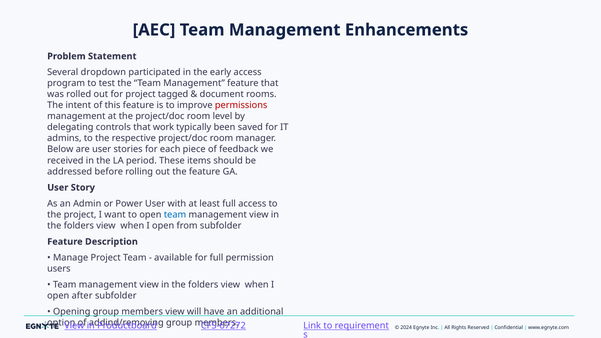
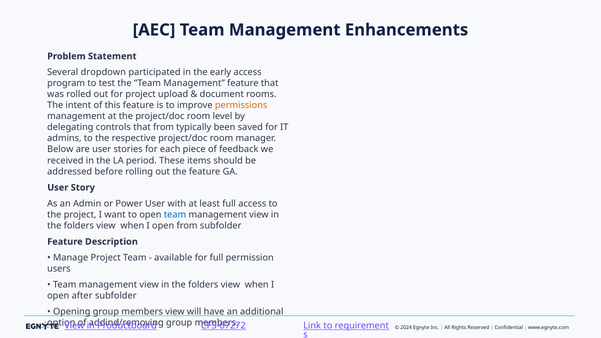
tagged: tagged -> upload (173, 94)
permissions colour: red -> orange (241, 105)
that work: work -> from (164, 127)
